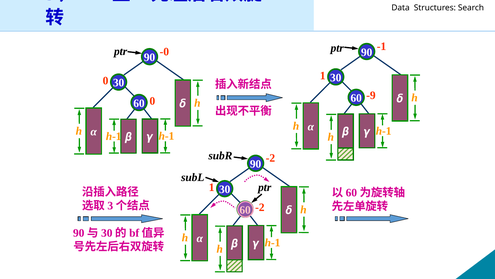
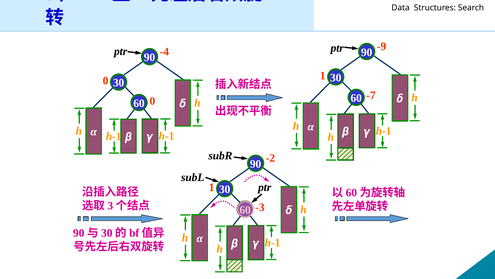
-1: -1 -> -9 (381, 46)
-0: -0 -> -4 (164, 52)
-9: -9 -> -7 (371, 95)
-2: -2 -> -3 (260, 207)
